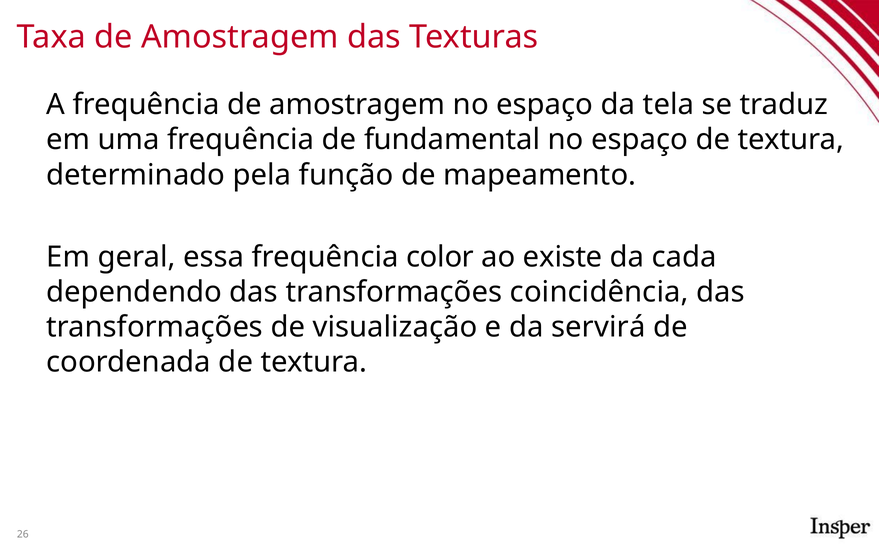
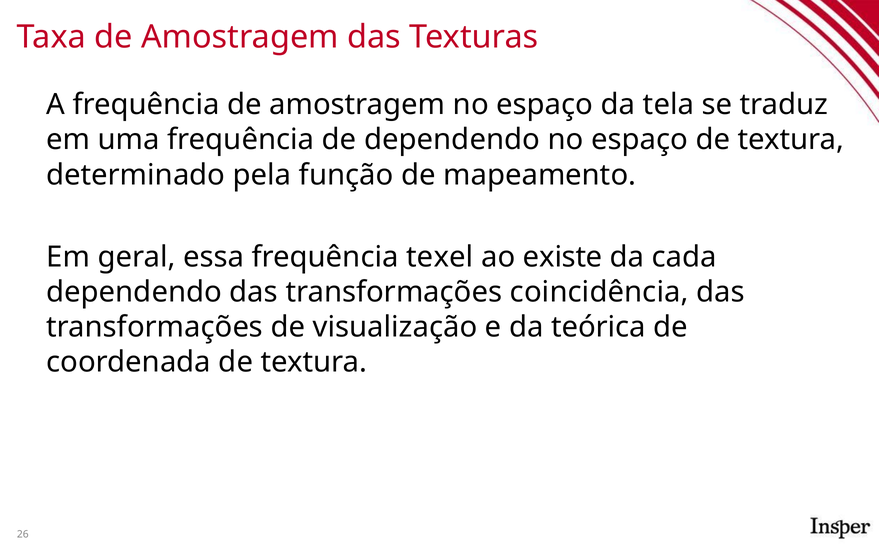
de fundamental: fundamental -> dependendo (452, 140)
color: color -> texel (440, 257)
servirá: servirá -> teórica (598, 327)
